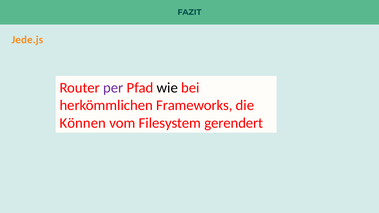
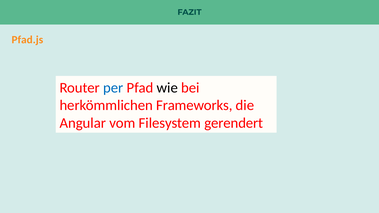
Jede.js: Jede.js -> Pfad.js (27, 40)
per colour: purple -> blue (113, 88)
Können: Können -> Angular (83, 123)
